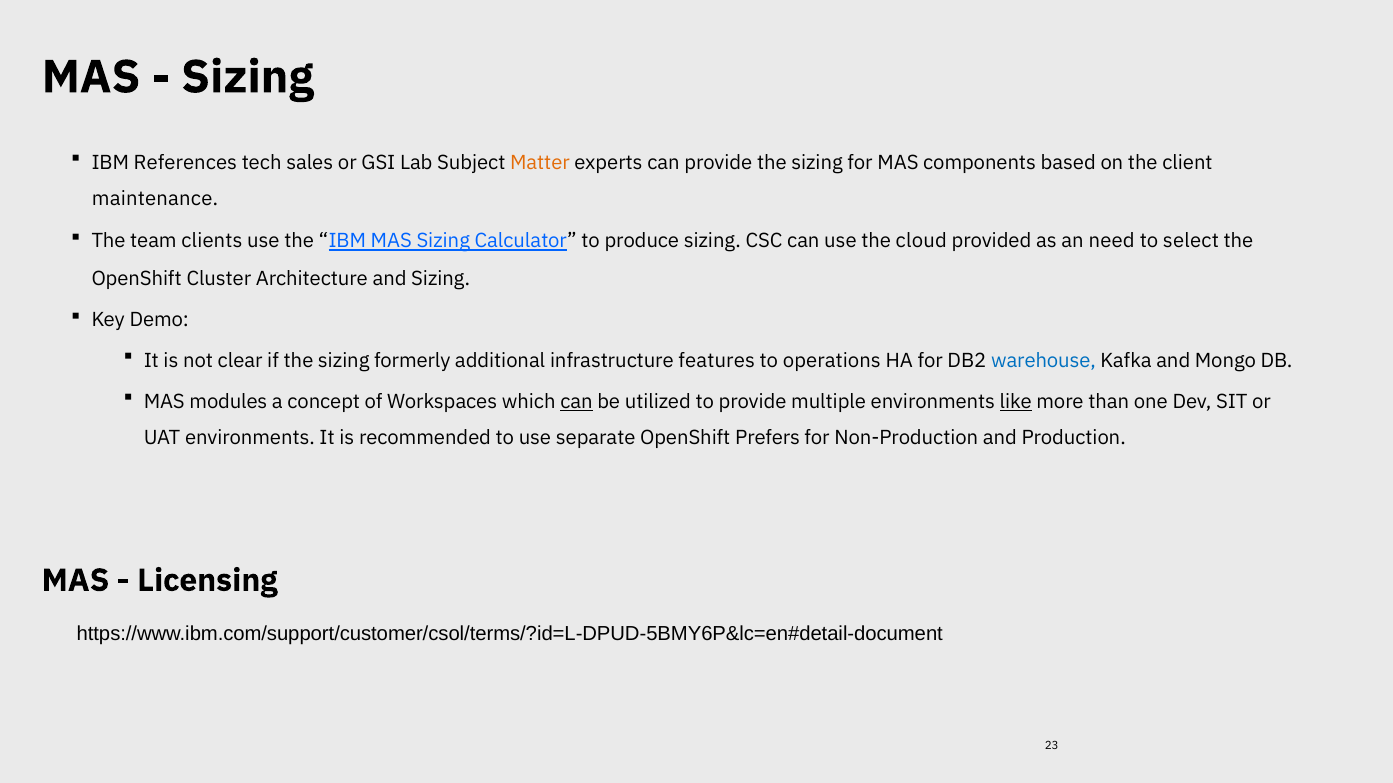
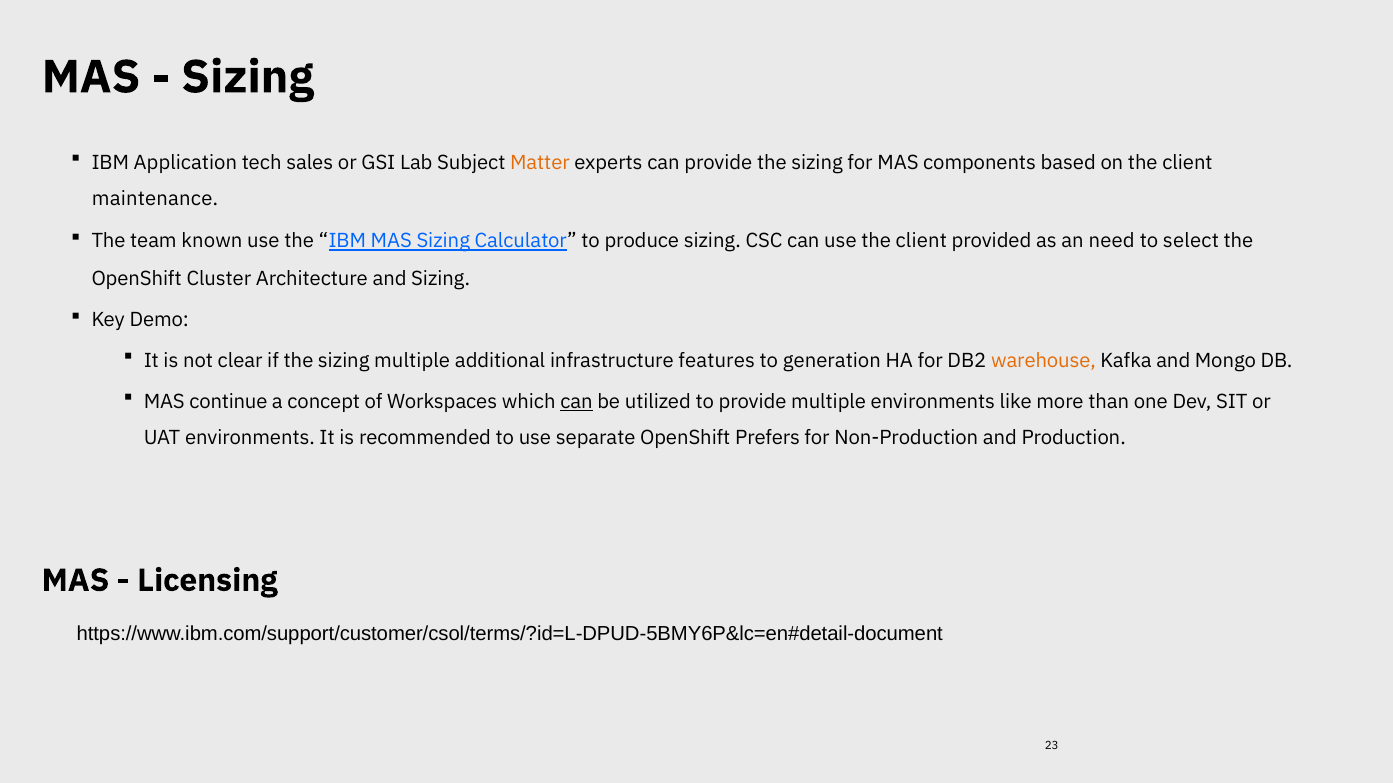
References: References -> Application (185, 162)
clients: clients -> known (212, 241)
use the cloud: cloud -> client (921, 241)
sizing formerly: formerly -> multiple (412, 361)
operations: operations -> generation (832, 361)
warehouse colour: blue -> orange (1043, 361)
modules: modules -> continue (228, 402)
like underline: present -> none (1016, 402)
